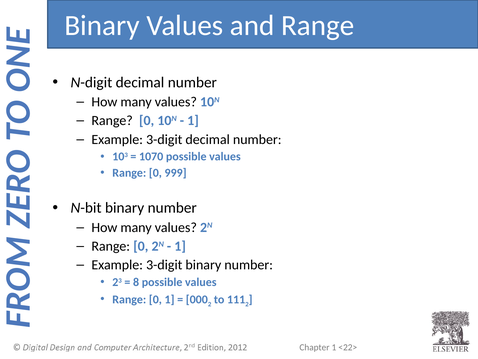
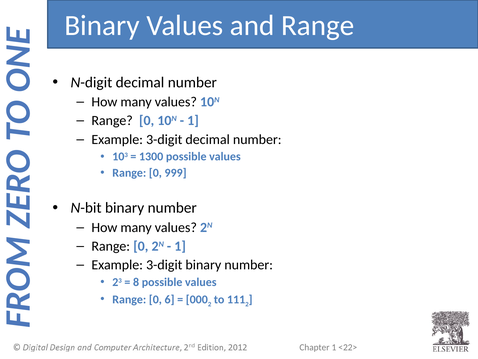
1070: 1070 -> 1300 (151, 156)
0 1: 1 -> 6 (170, 299)
